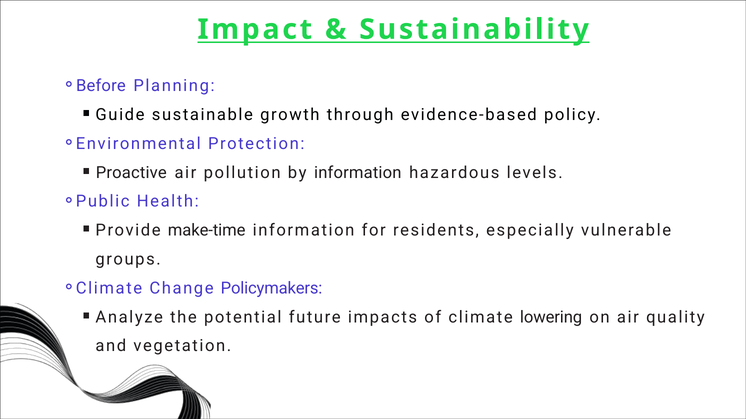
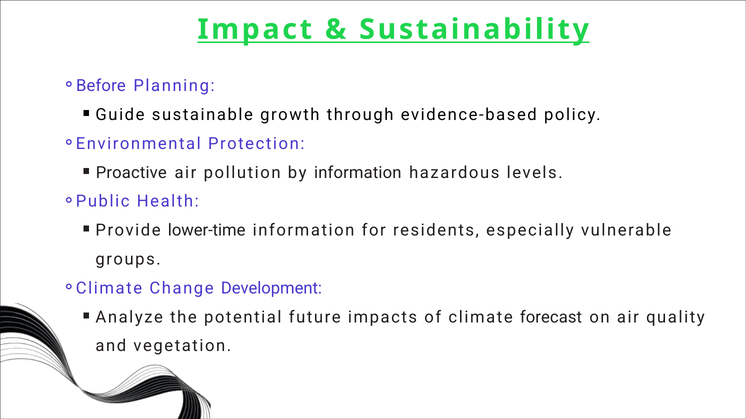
make-time: make-time -> lower-time (207, 231)
Policymakers: Policymakers -> Development (271, 289)
lowering: lowering -> forecast (551, 318)
